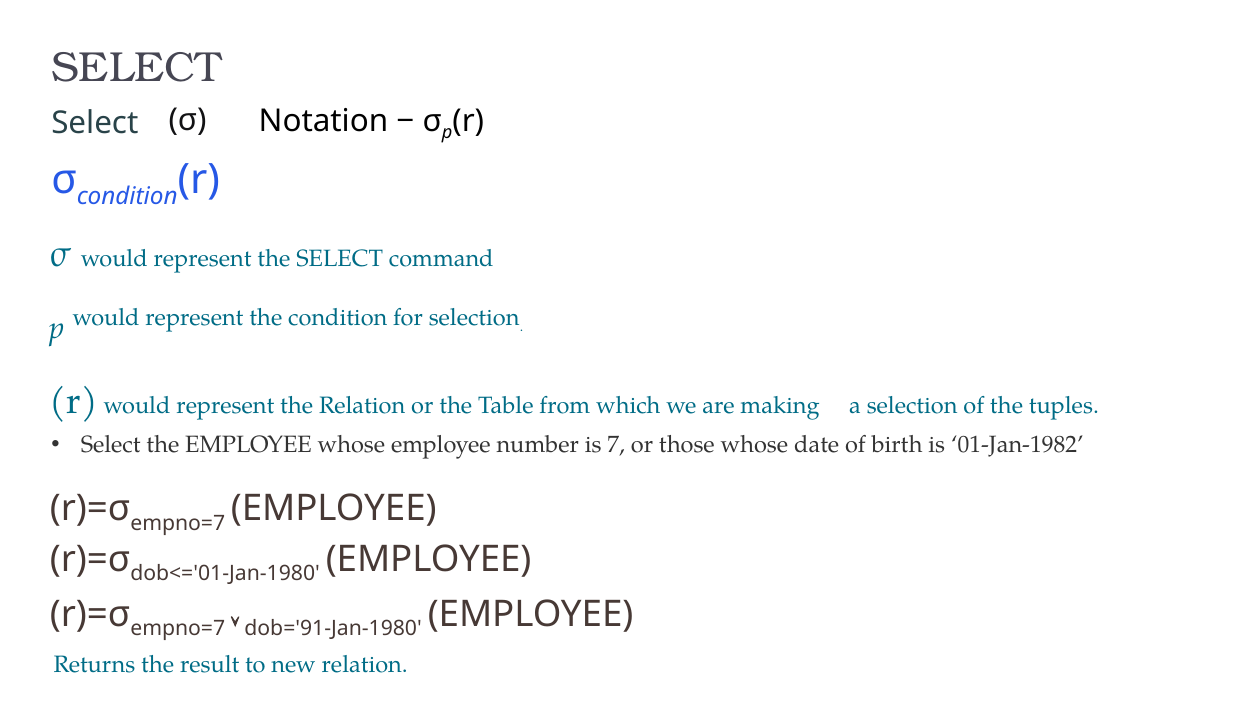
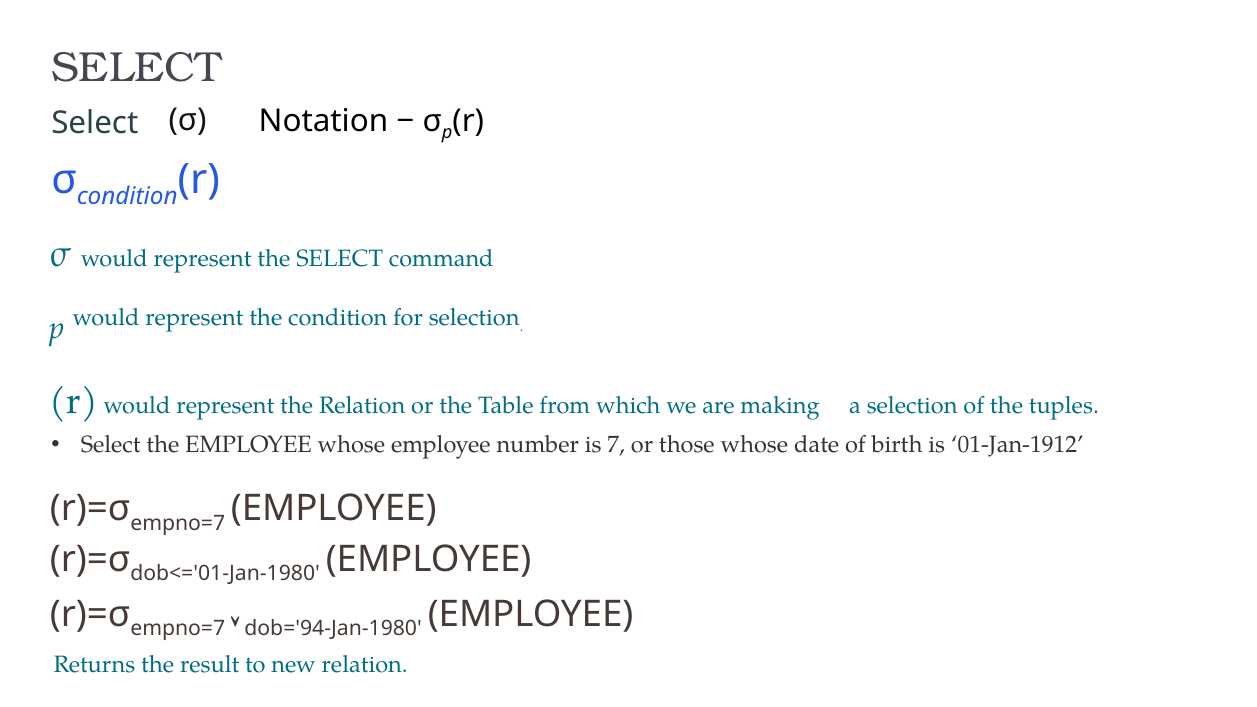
01-Jan-1982: 01-Jan-1982 -> 01-Jan-1912 (1017, 445)
dob='91-Jan-1980: dob='91-Jan-1980 -> dob='94-Jan-1980 (333, 629)
